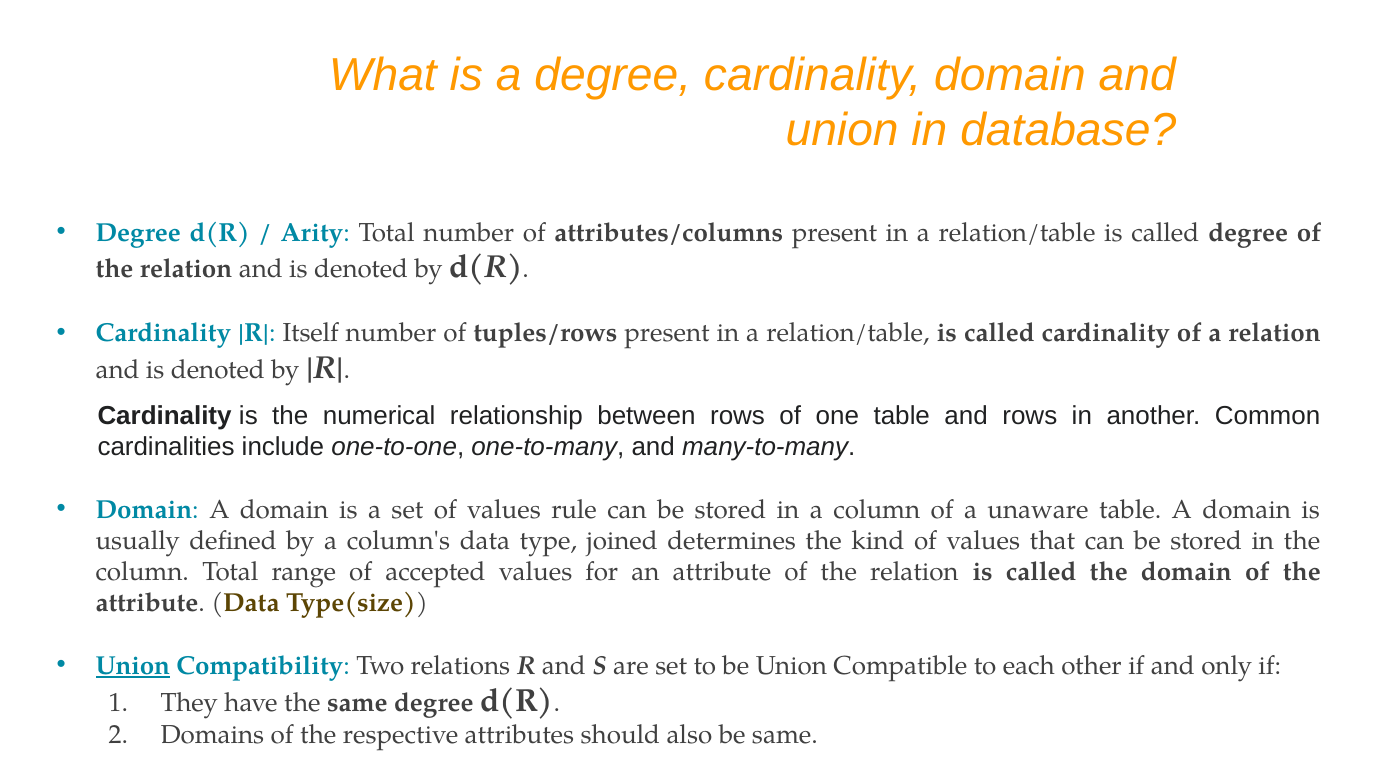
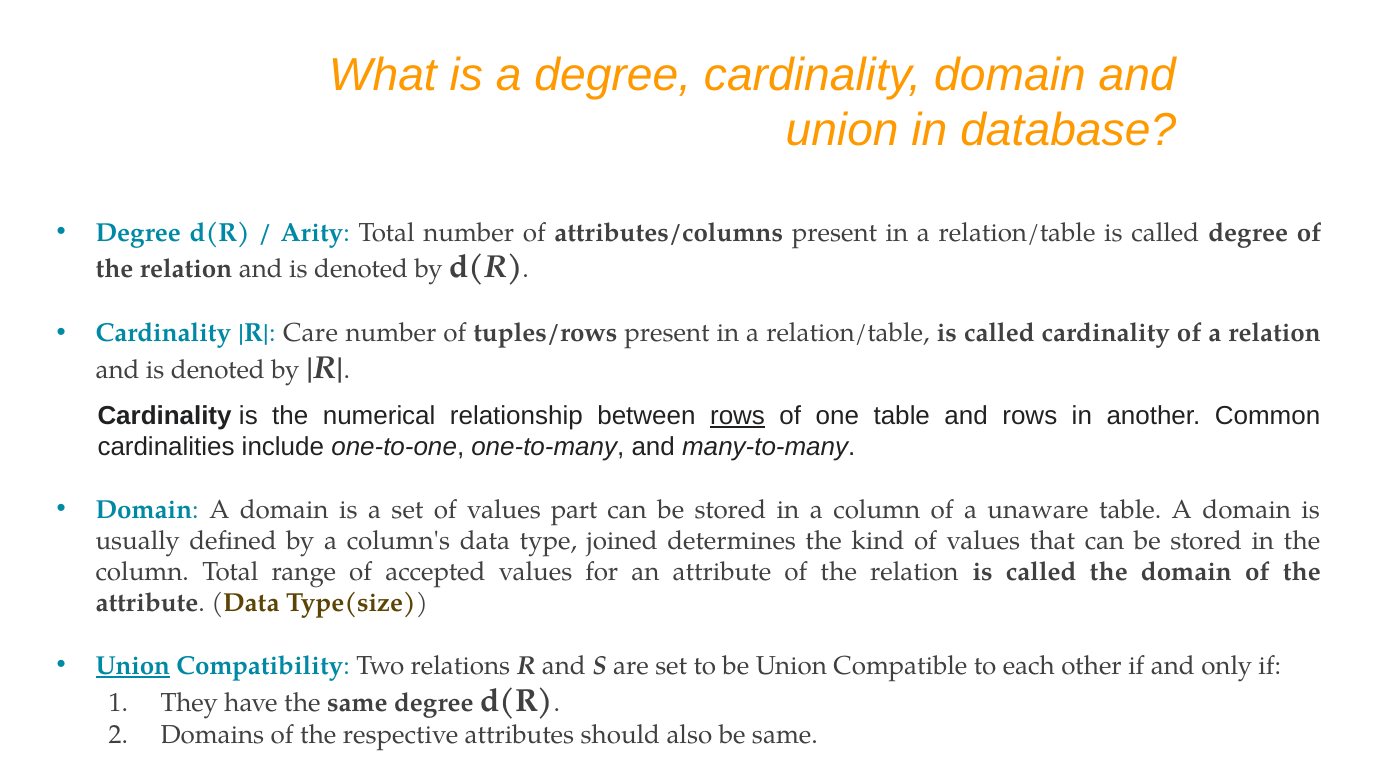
Itself: Itself -> Care (311, 333)
rows underline: none -> present (738, 416)
rule: rule -> part (574, 509)
